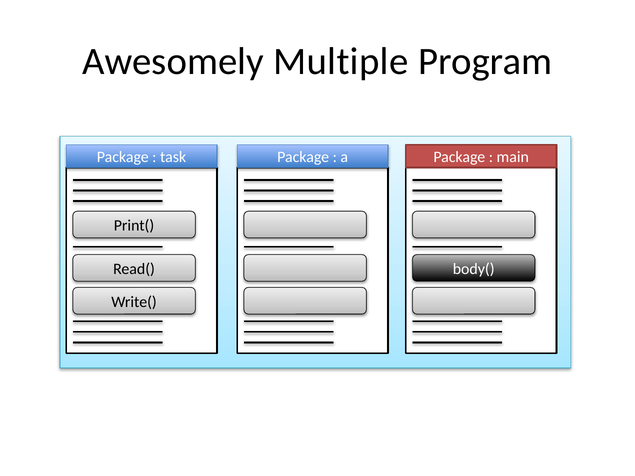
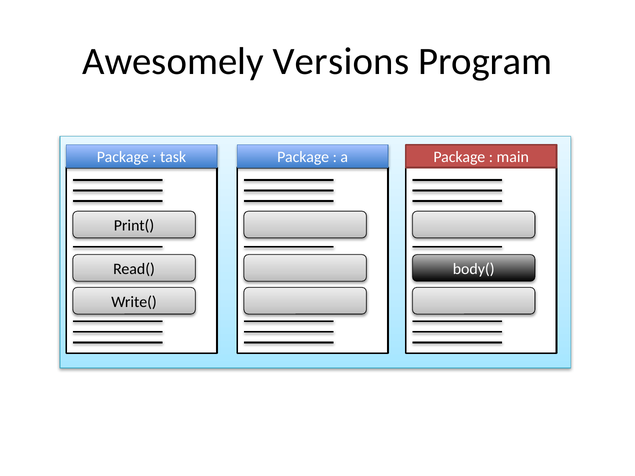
Multiple: Multiple -> Versions (341, 61)
